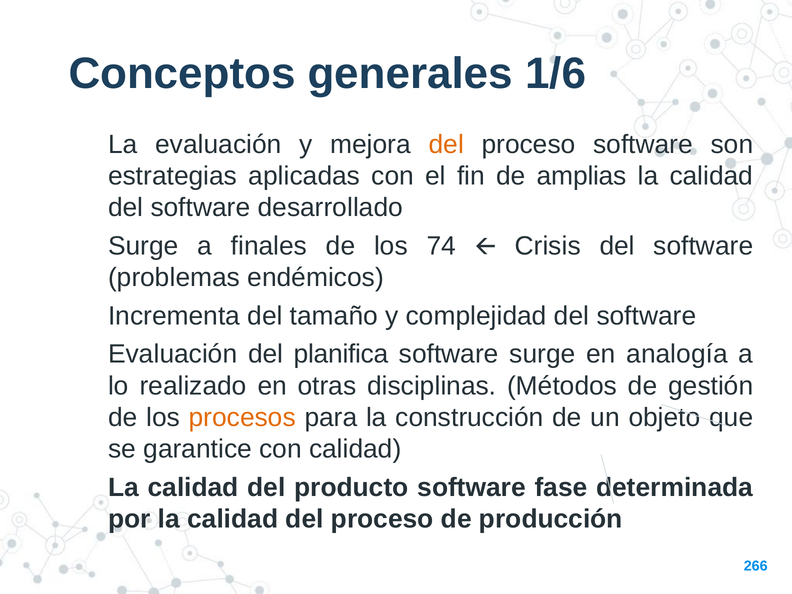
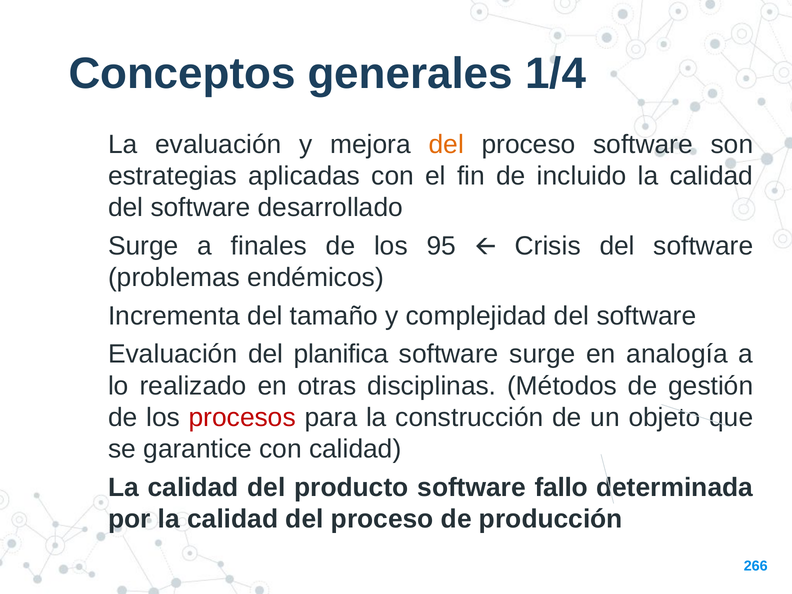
1/6: 1/6 -> 1/4 (556, 74)
amplias: amplias -> incluido (582, 176)
74: 74 -> 95 (441, 246)
procesos colour: orange -> red (242, 418)
fase: fase -> fallo (561, 488)
